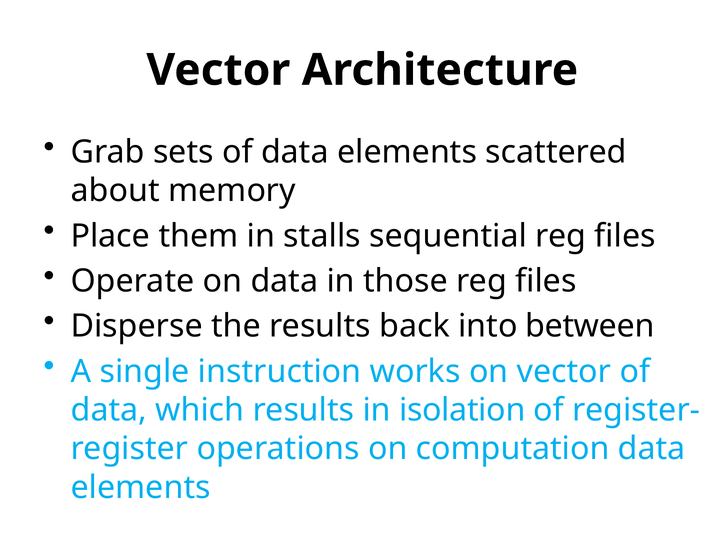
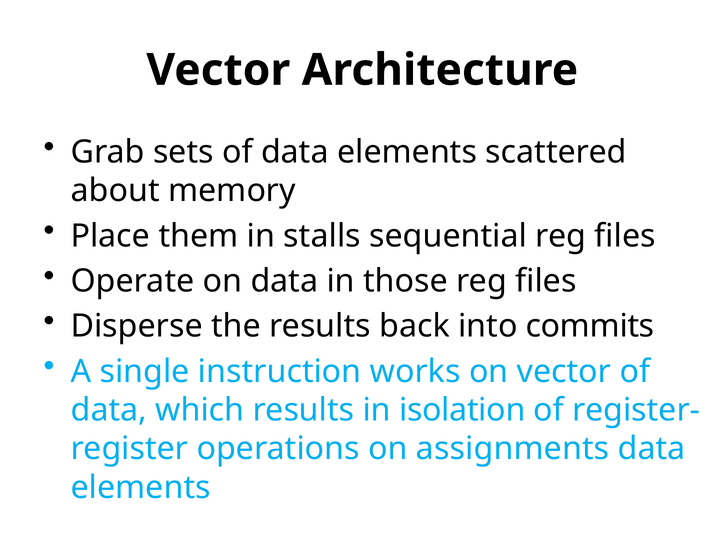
between: between -> commits (590, 326)
computation: computation -> assignments (513, 449)
